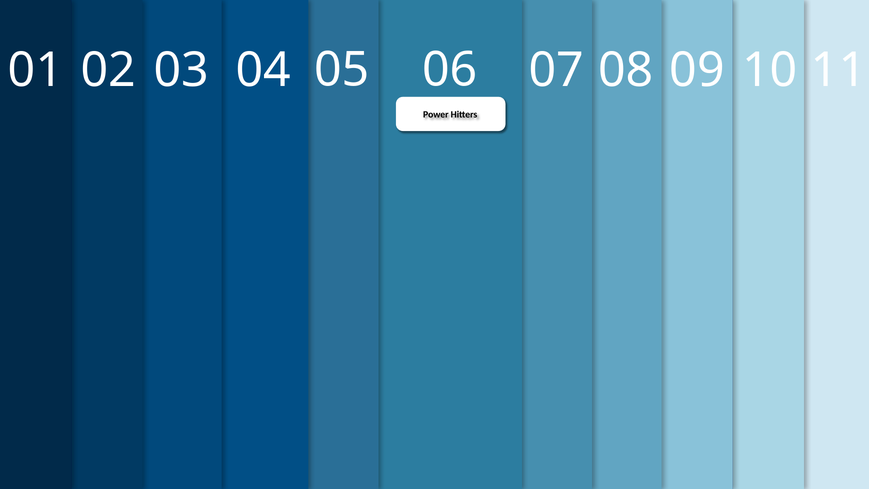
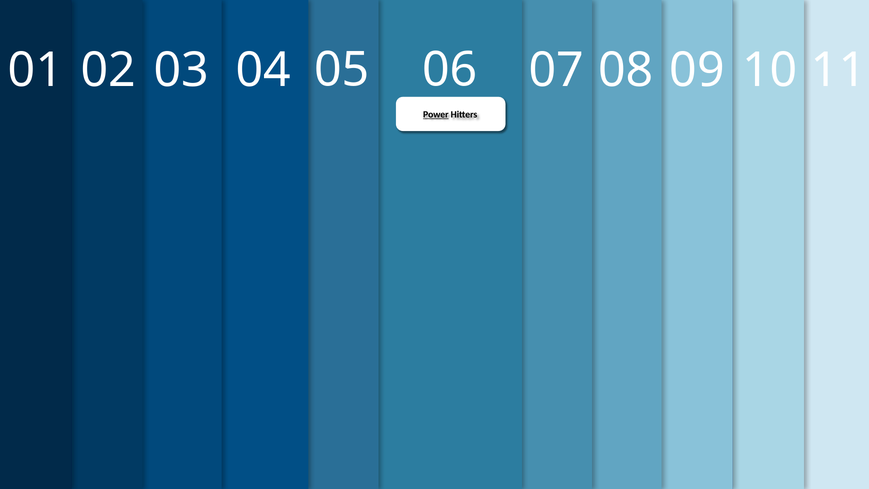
Power underline: none -> present (436, 115)
